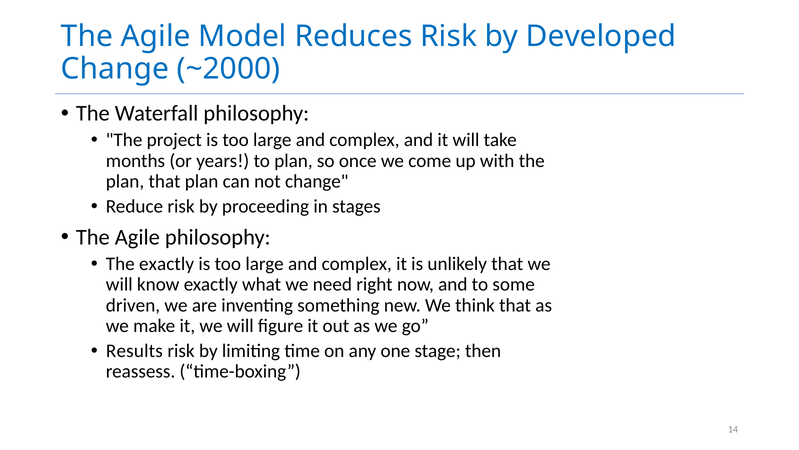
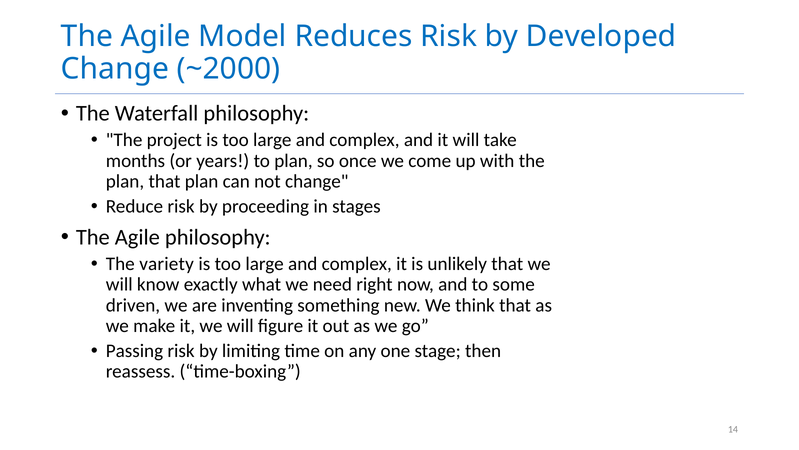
The exactly: exactly -> variety (167, 264)
Results: Results -> Passing (134, 350)
